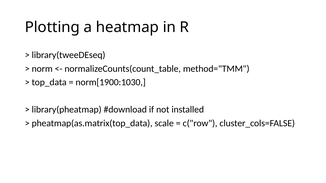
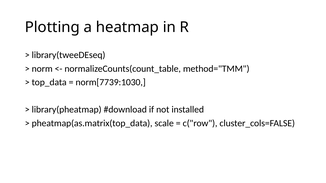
norm[1900:1030: norm[1900:1030 -> norm[7739:1030 (111, 82)
